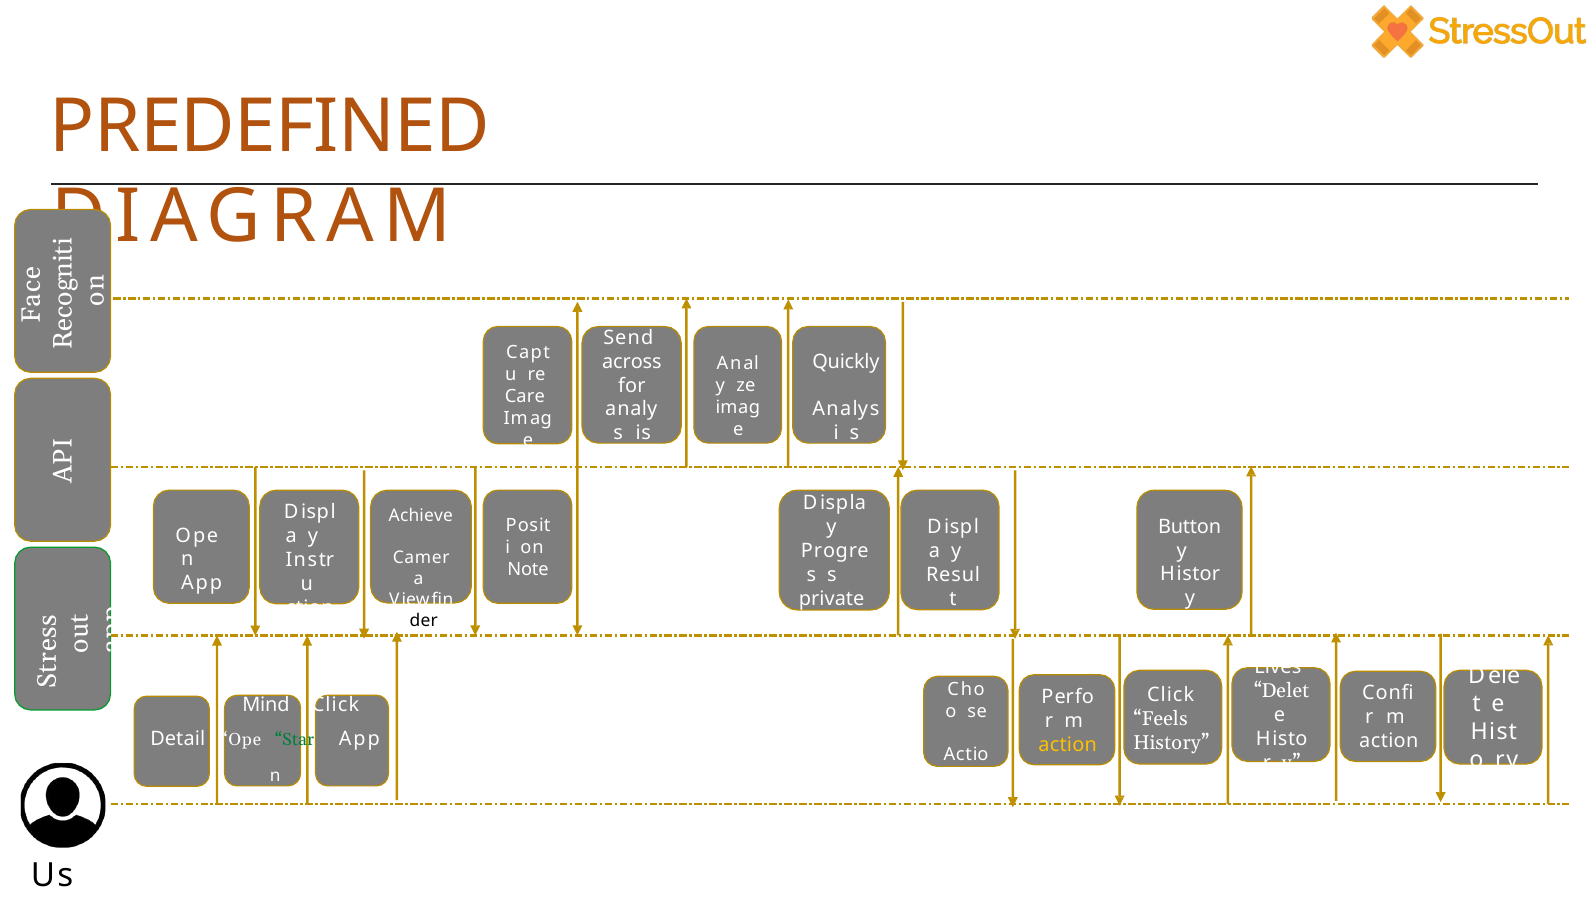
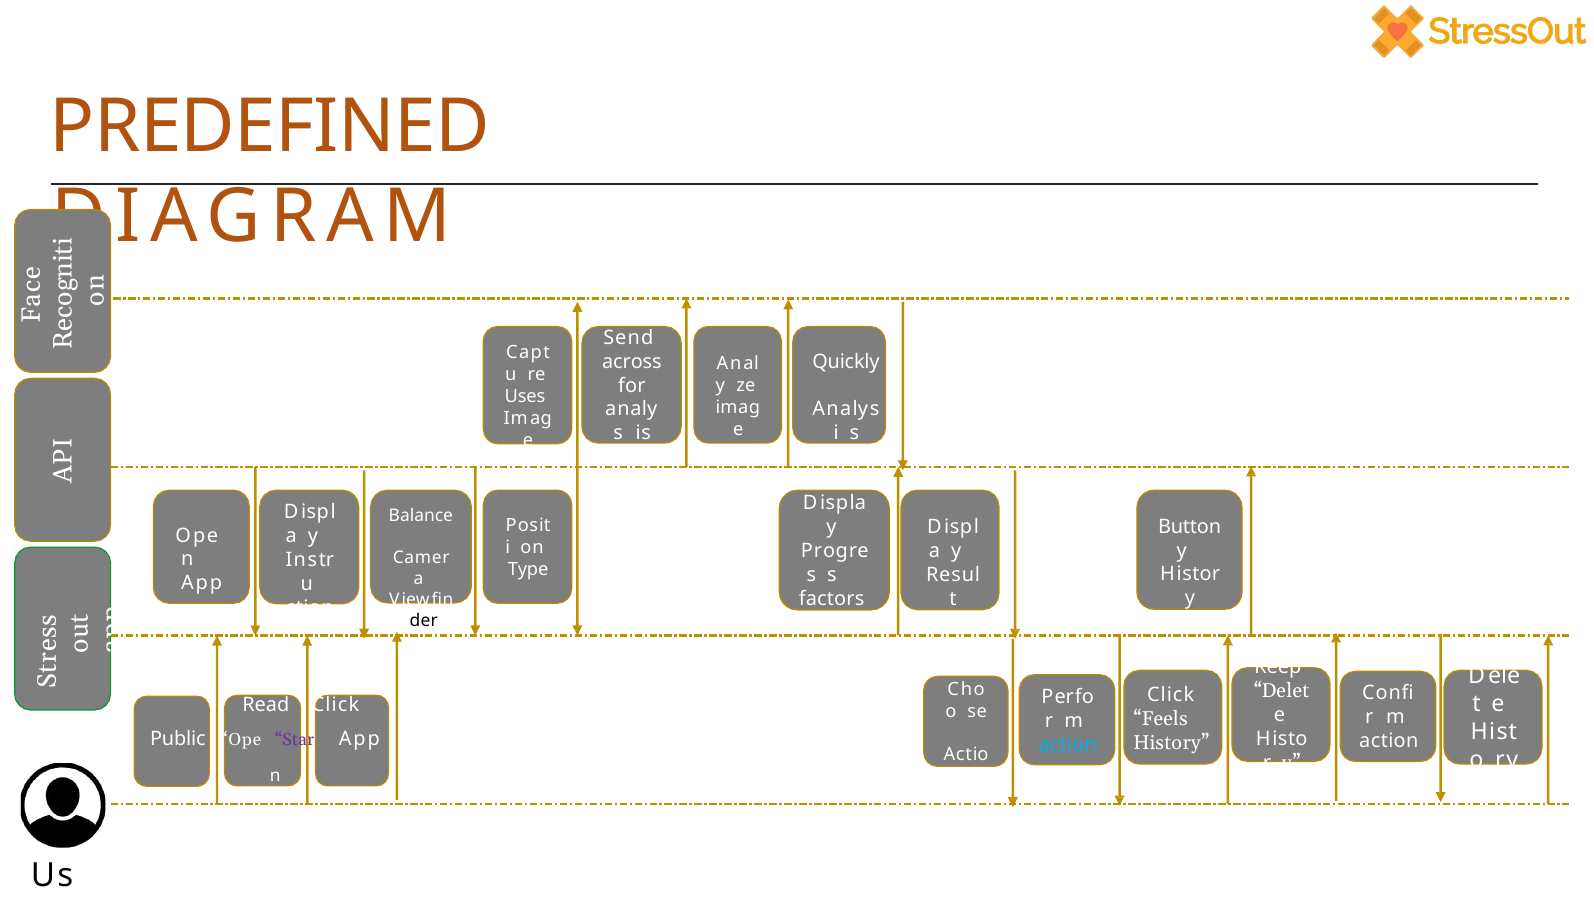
Care: Care -> Uses (525, 397)
Achieve: Achieve -> Balance (421, 516)
Note: Note -> Type (528, 569)
private: private -> factors (832, 598)
Lives: Lives -> Keep (1278, 667)
Mind: Mind -> Read (266, 705)
Detail: Detail -> Public (178, 739)
Star colour: green -> purple (295, 739)
action colour: yellow -> light blue (1068, 744)
